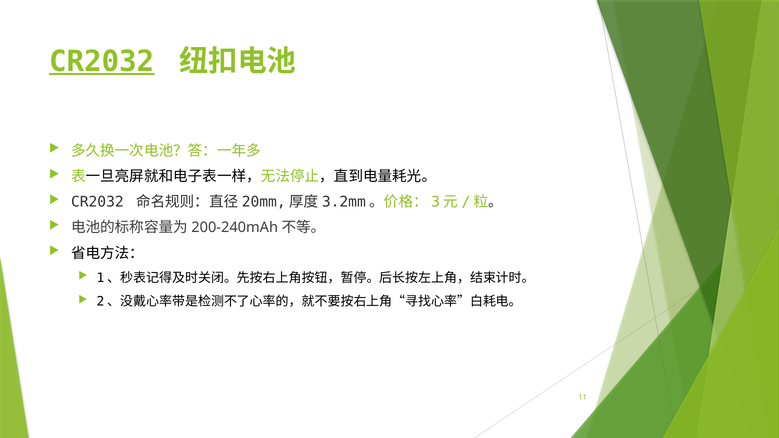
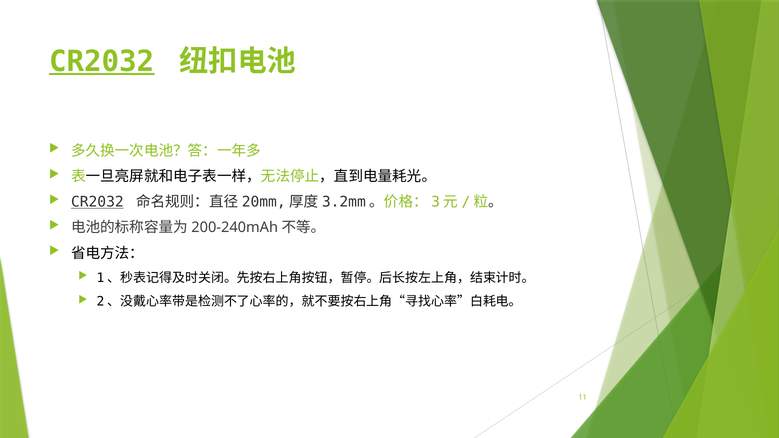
CR2032 underline: none -> present (97, 202)
